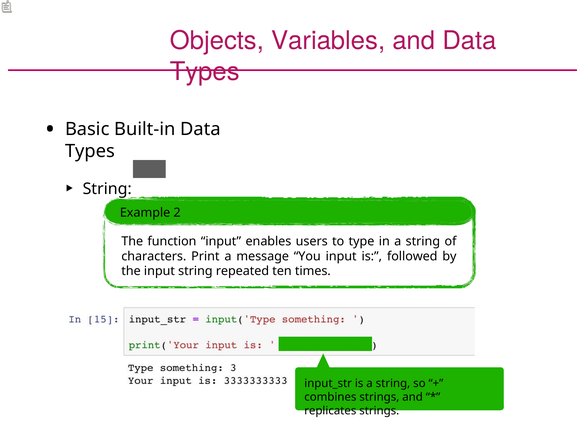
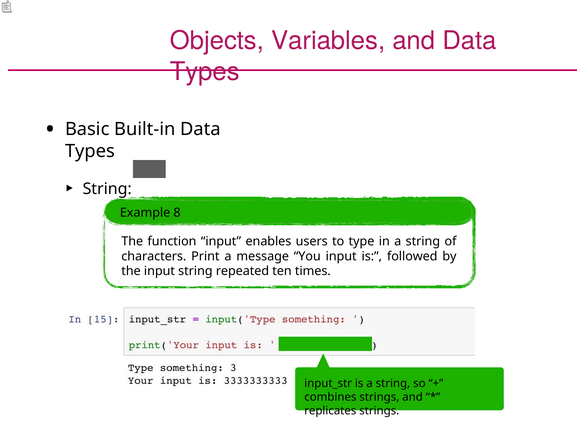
2: 2 -> 8 (177, 212)
